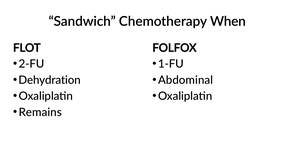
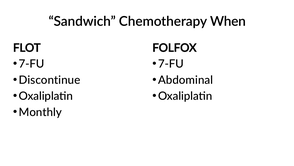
2-FU: 2-FU -> 7-FU (32, 64)
1-FU: 1-FU -> 7-FU (171, 64)
Dehydration: Dehydration -> Discontinue (49, 80)
Remains: Remains -> Monthly (40, 112)
